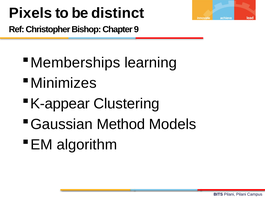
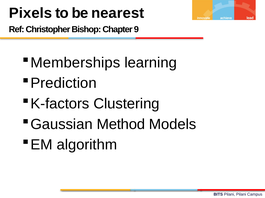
distinct: distinct -> nearest (118, 13)
Minimizes: Minimizes -> Prediction (64, 83)
K-appear: K-appear -> K-factors (60, 104)
